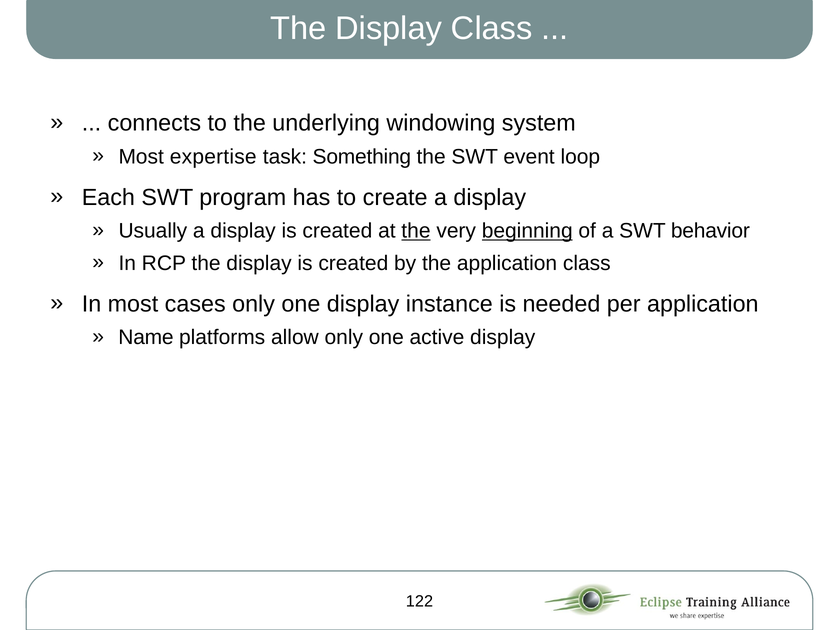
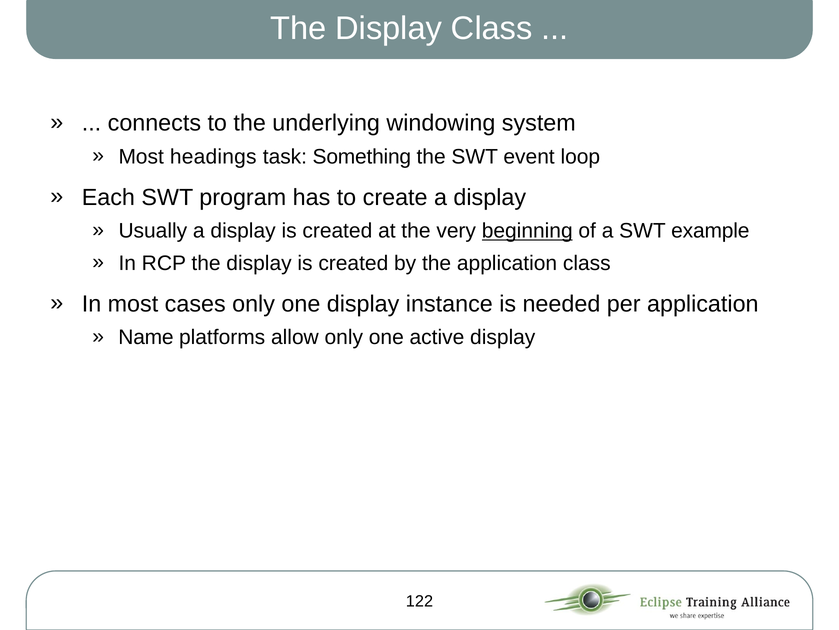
expertise: expertise -> headings (213, 156)
the underline: present -> none (416, 231)
behavior: behavior -> example (710, 231)
